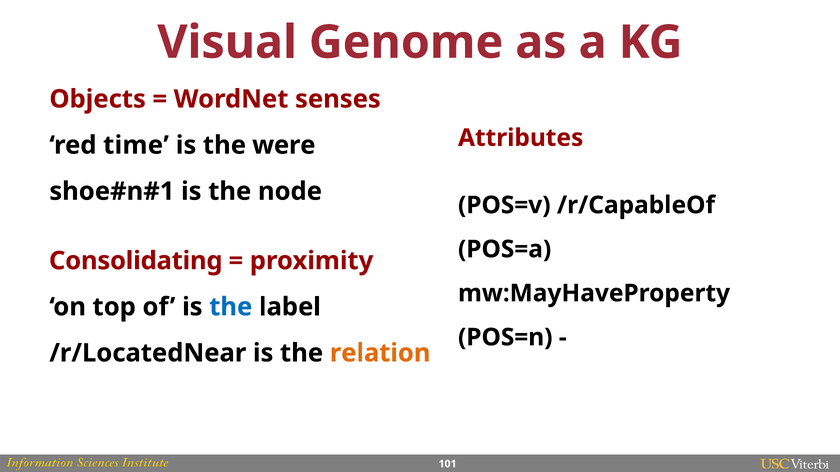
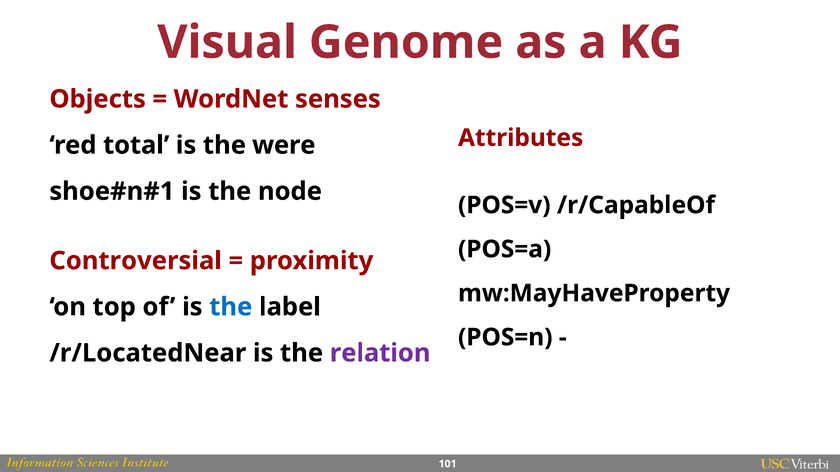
time: time -> total (136, 145)
Consolidating: Consolidating -> Controversial (136, 261)
relation colour: orange -> purple (380, 353)
